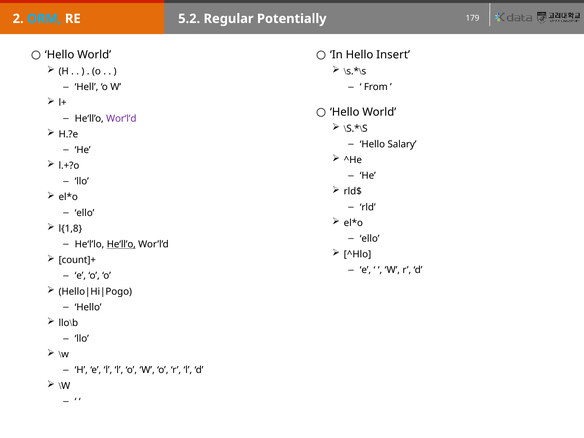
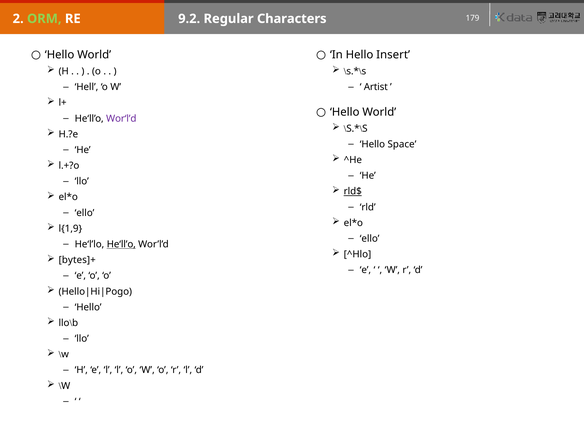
ORM colour: light blue -> light green (44, 19)
5.2: 5.2 -> 9.2 (189, 19)
Potentially: Potentially -> Characters (292, 19)
From: From -> Artist (376, 87)
Salary: Salary -> Space (402, 144)
rld$ underline: none -> present (353, 191)
l{1,8: l{1,8 -> l{1,9 (70, 229)
count]+: count]+ -> bytes]+ (77, 260)
